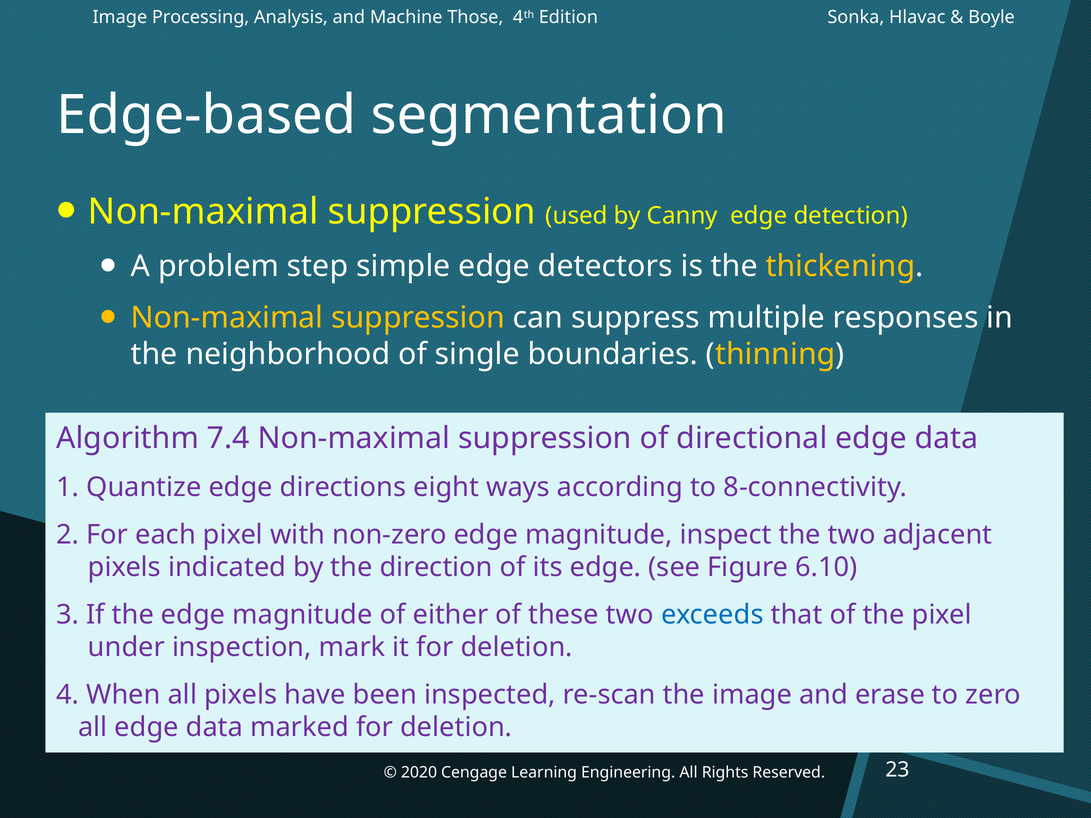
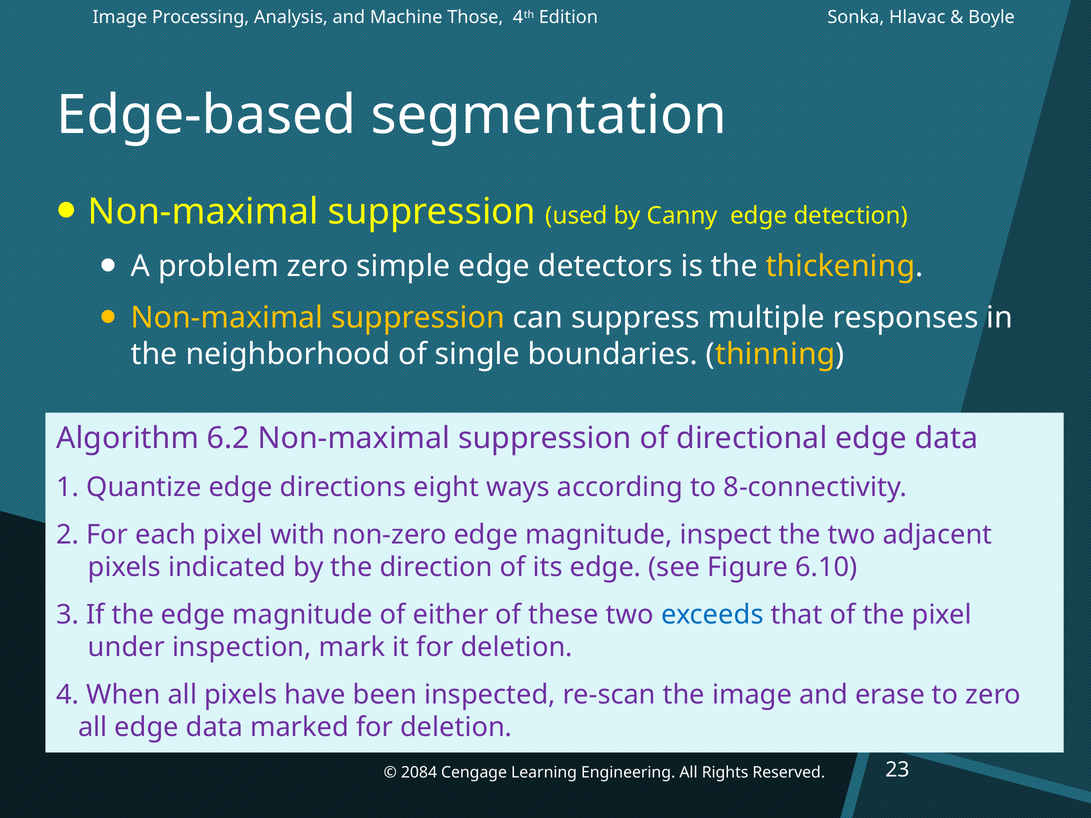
problem step: step -> zero (318, 266)
7.4: 7.4 -> 6.2 (228, 439)
2020: 2020 -> 2084 (419, 773)
